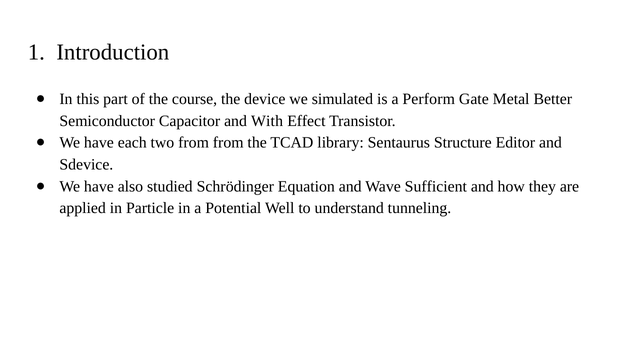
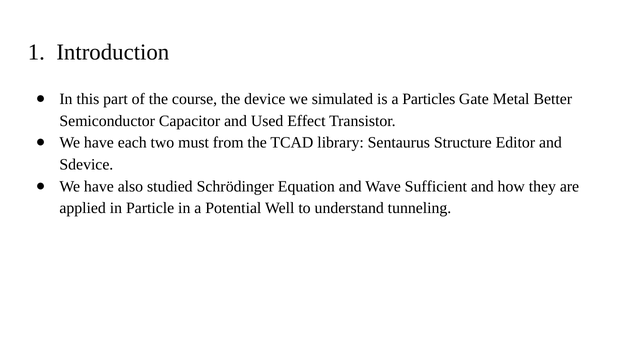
Perform: Perform -> Particles (429, 99)
With: With -> Used (267, 121)
two from: from -> must (194, 143)
